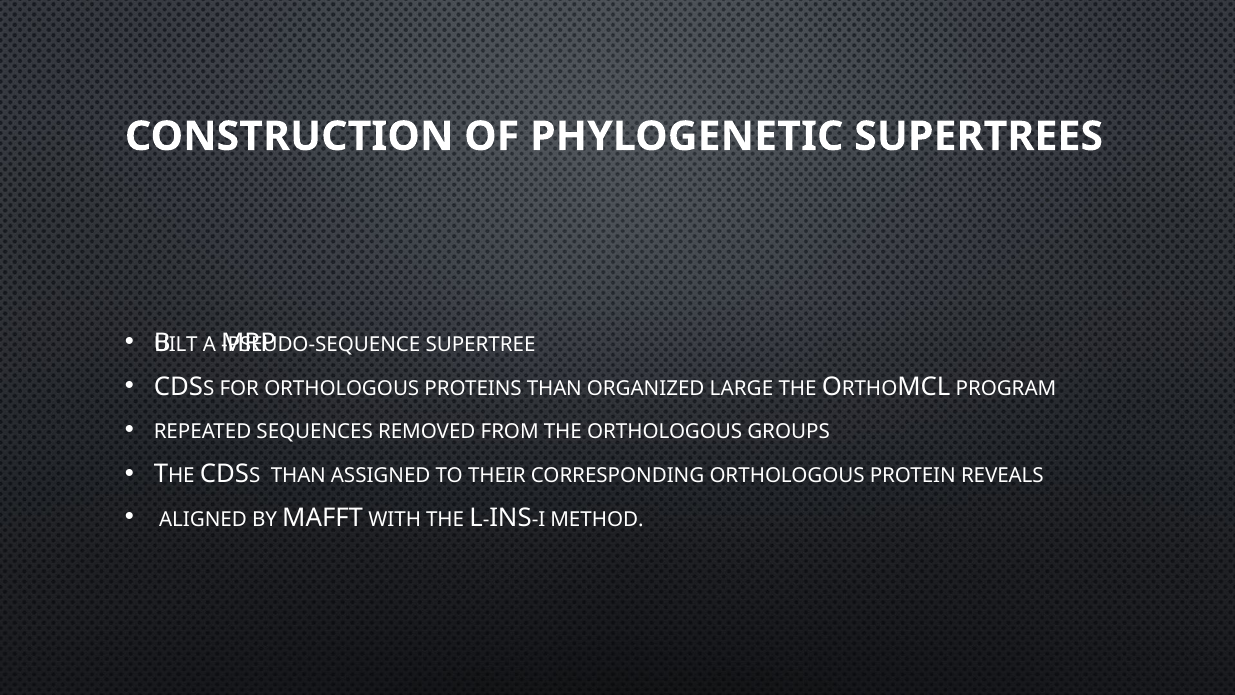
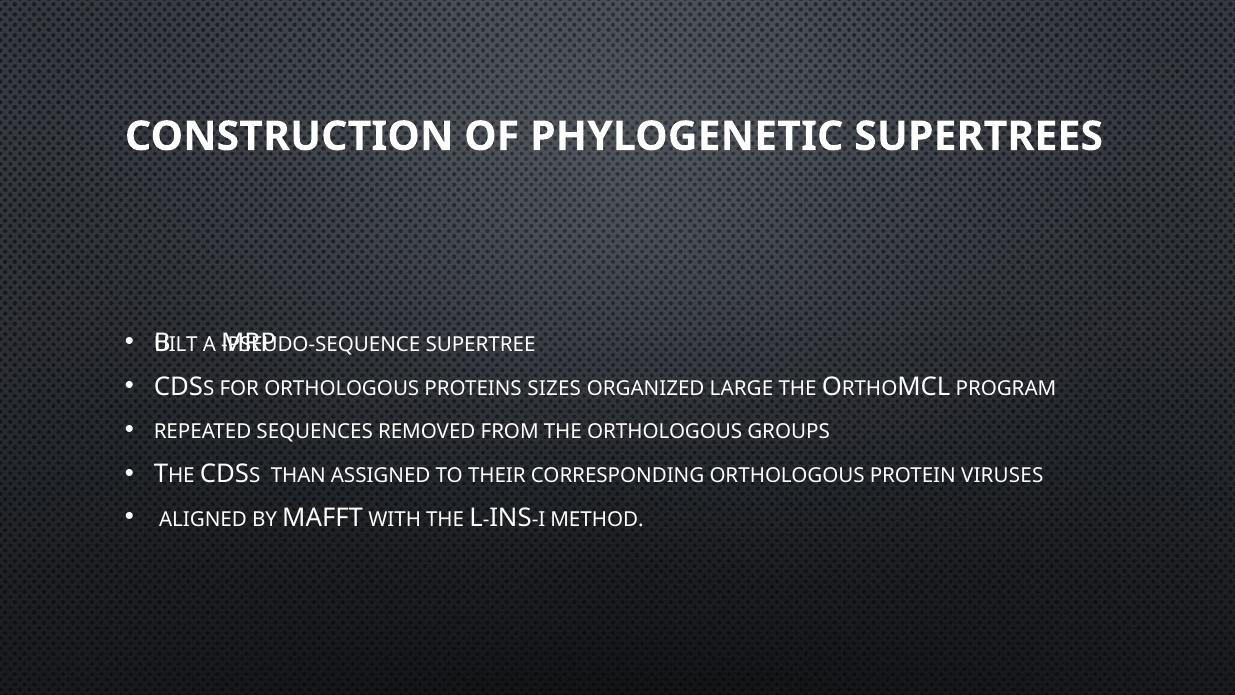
PROTEINS THAN: THAN -> SIZES (554, 388)
REVEALS: REVEALS -> VIRUSES (1002, 476)
